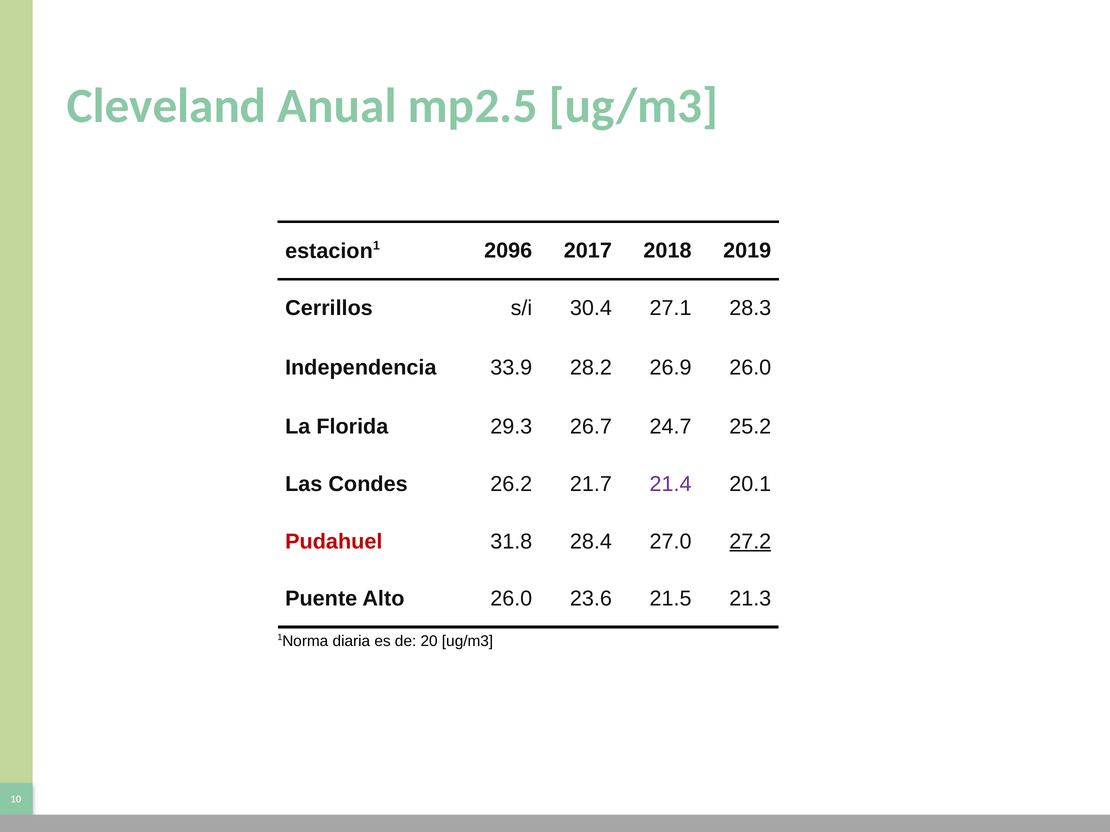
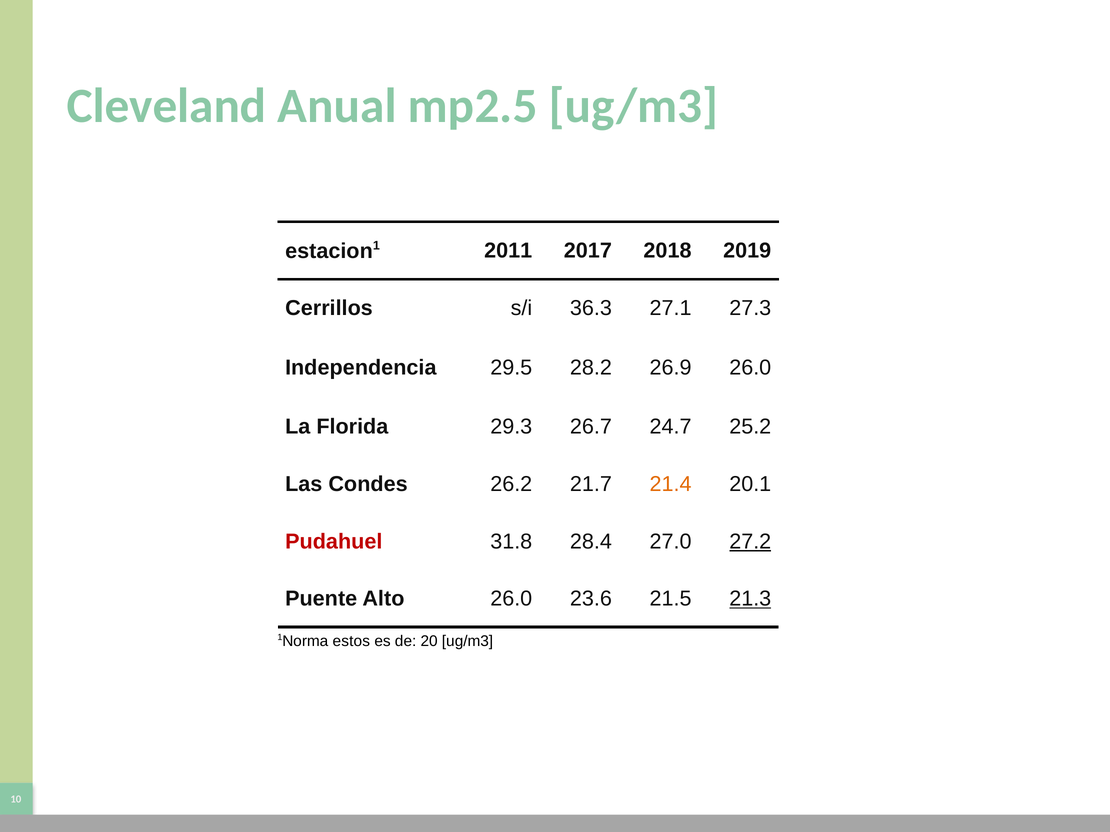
2096: 2096 -> 2011 (508, 251)
30.4: 30.4 -> 36.3 (591, 308)
28.3: 28.3 -> 27.3 (750, 308)
33.9: 33.9 -> 29.5 (511, 368)
21.4 colour: purple -> orange (671, 484)
21.3 underline: none -> present (750, 599)
diaria: diaria -> estos (351, 642)
